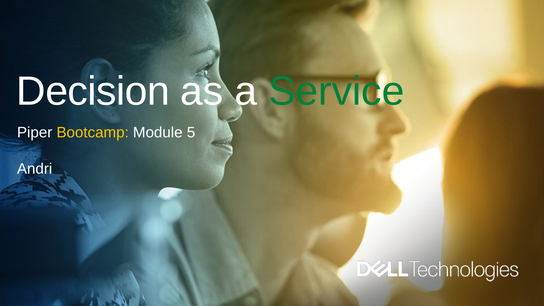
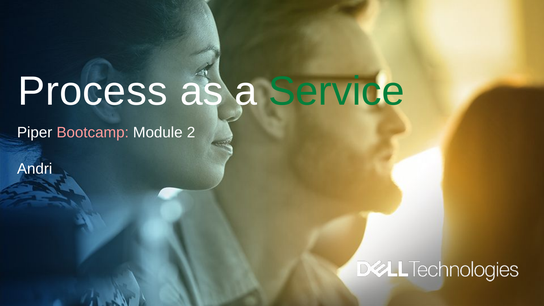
Decision: Decision -> Process (93, 91)
Bootcamp colour: yellow -> pink (93, 133)
5: 5 -> 2 (191, 133)
